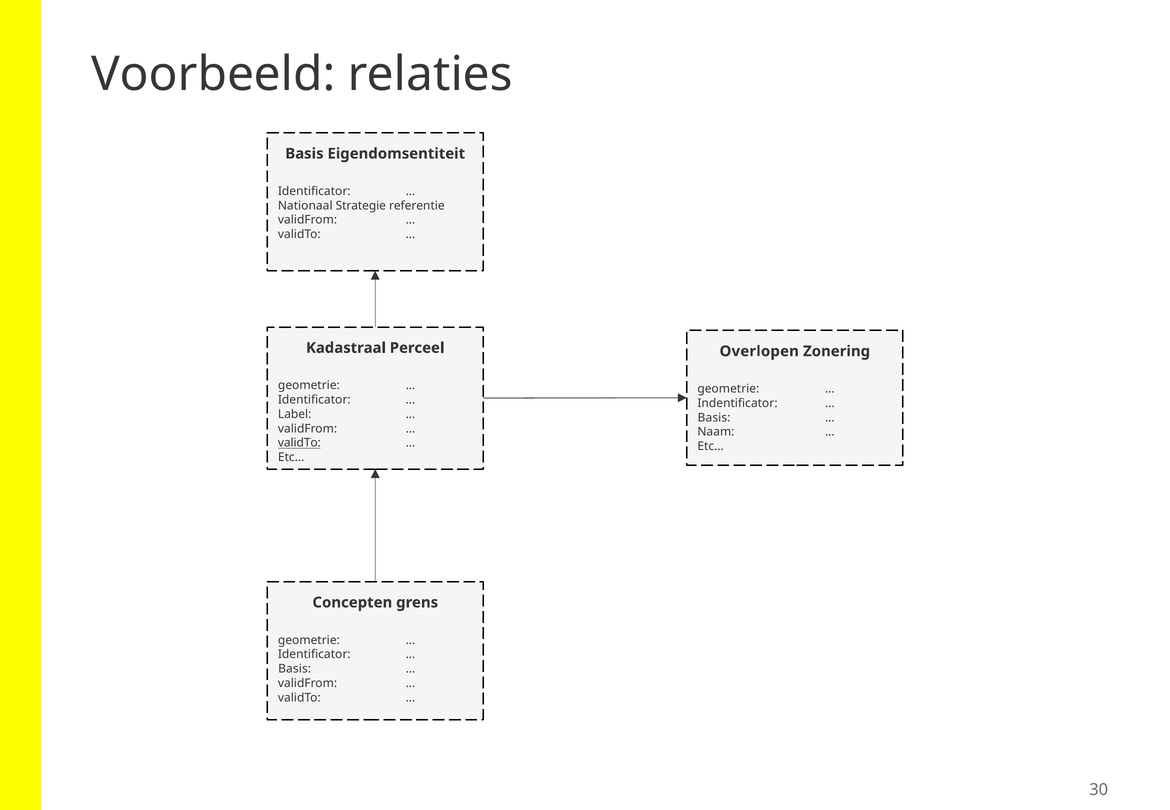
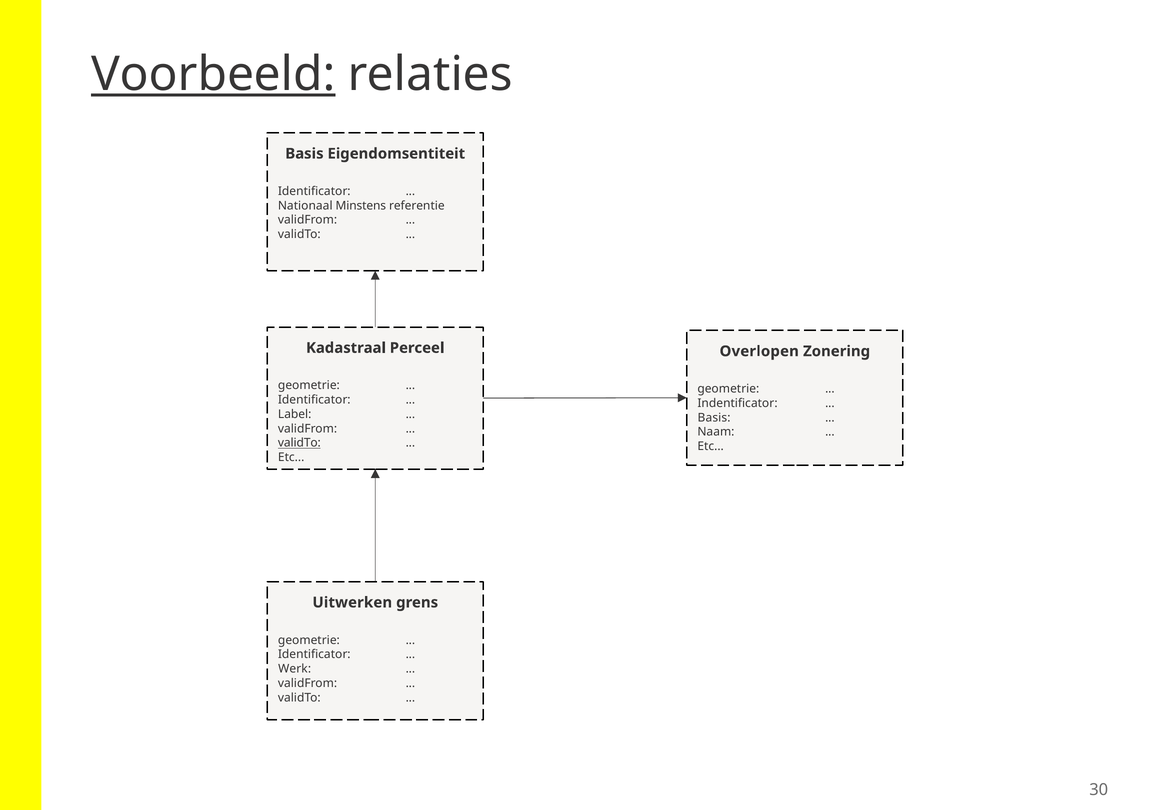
Voorbeeld underline: none -> present (213, 74)
Strategie: Strategie -> Minstens (361, 206)
Concepten: Concepten -> Uitwerken (352, 602)
Basis: Basis -> Werk (295, 669)
